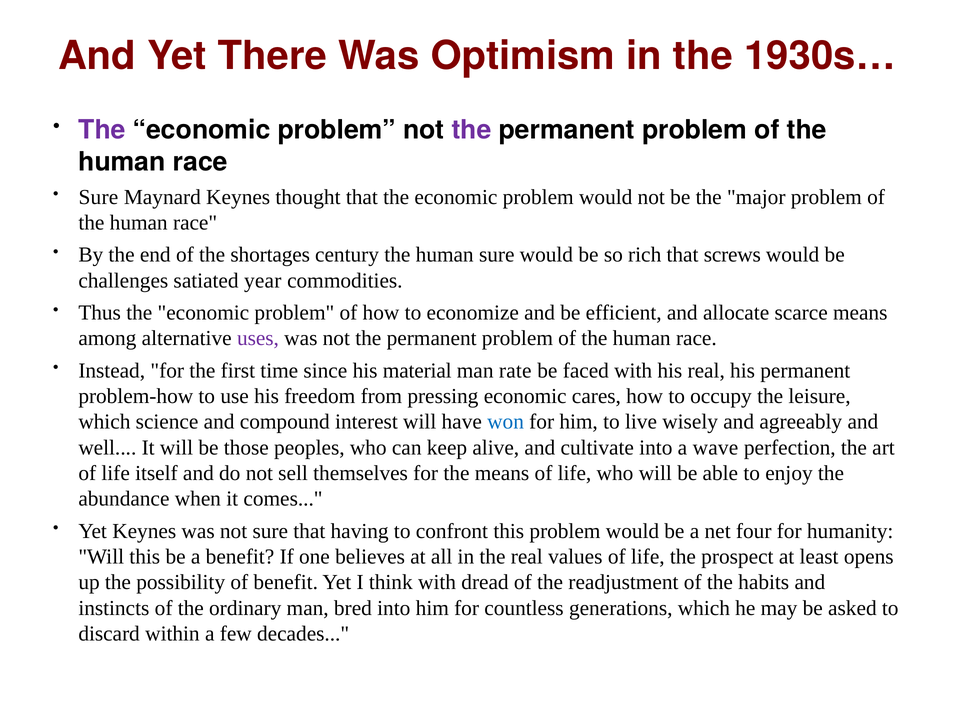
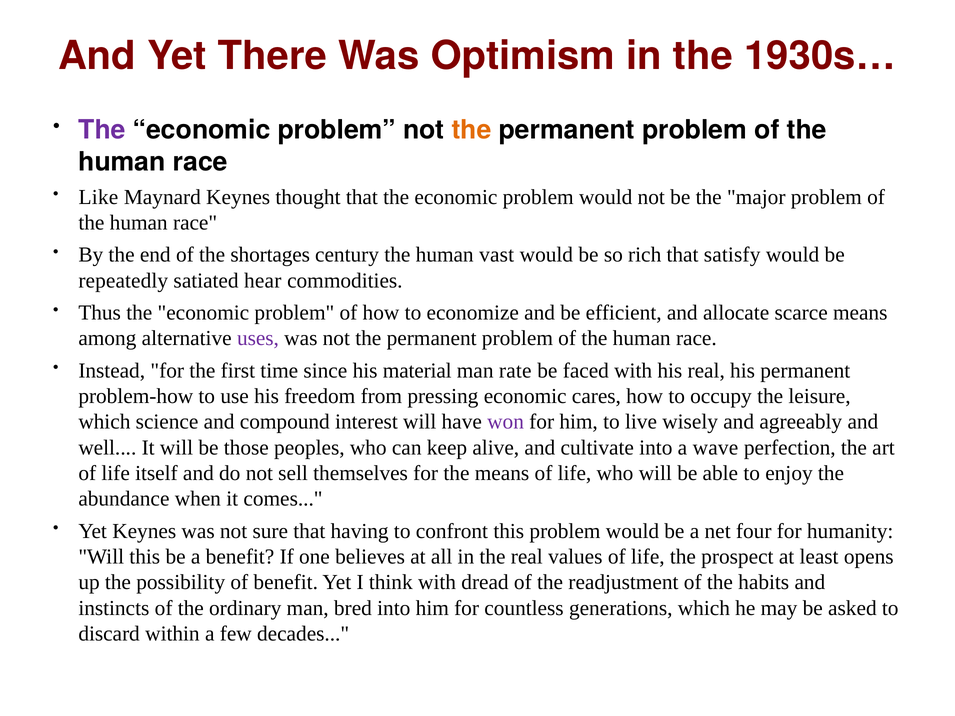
the colour: purple -> orange (472, 130)
Sure: Sure -> Like (98, 197)
human sure: sure -> vast (497, 255)
screws: screws -> satisfy (732, 255)
challenges: challenges -> repeatedly (123, 281)
year: year -> hear (263, 281)
won colour: blue -> purple (506, 422)
